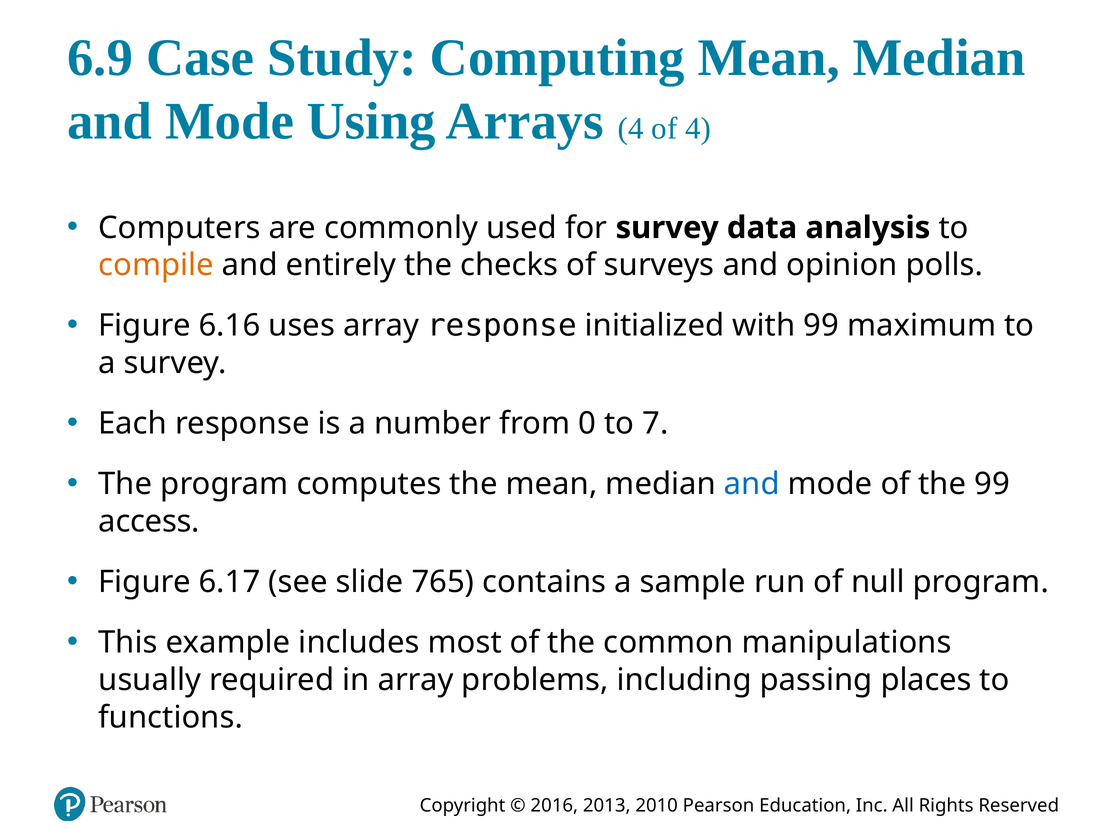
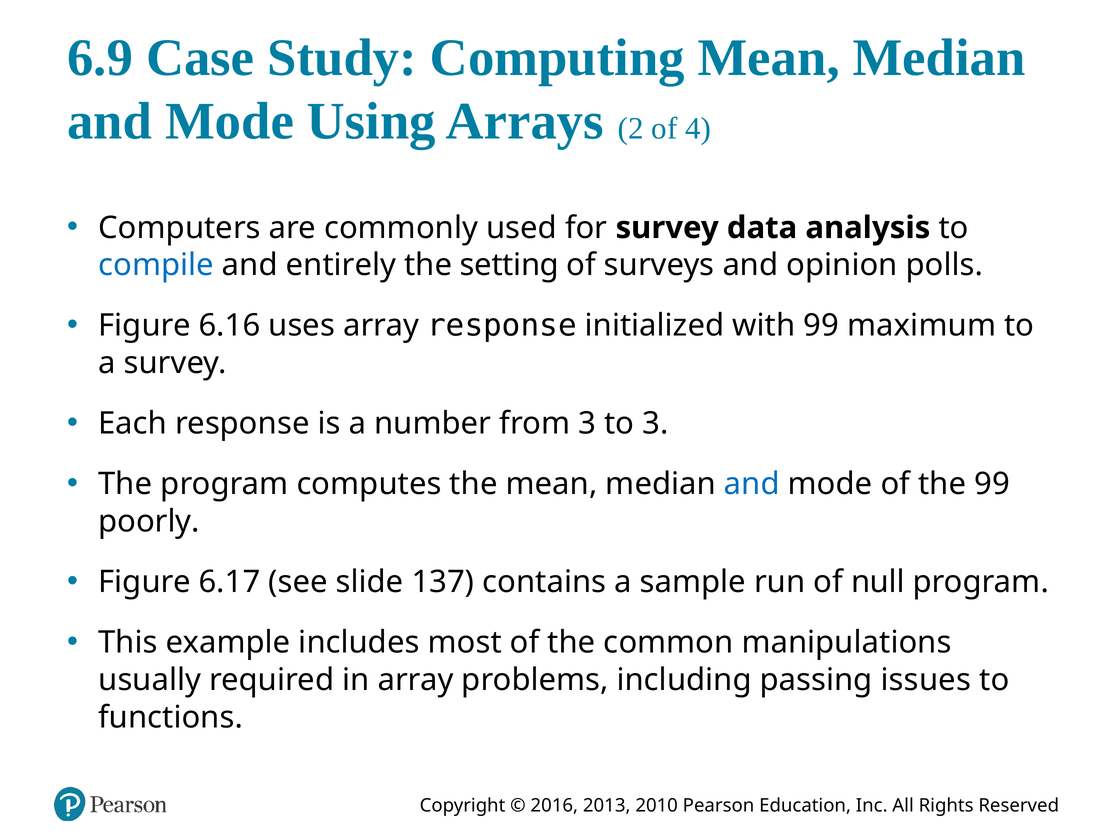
Arrays 4: 4 -> 2 (631, 128)
compile colour: orange -> blue (156, 265)
checks: checks -> setting (509, 265)
from 0: 0 -> 3 (587, 423)
to 7: 7 -> 3 (655, 423)
access: access -> poorly (149, 521)
765: 765 -> 137 (443, 582)
places: places -> issues (926, 680)
